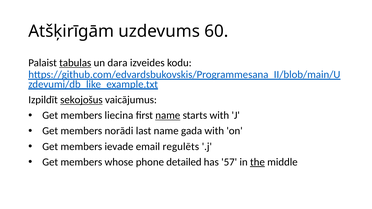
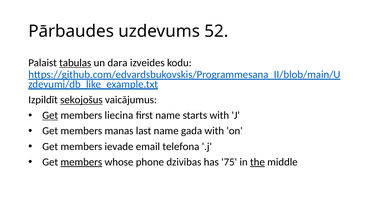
Atšķirīgām: Atšķirīgām -> Pārbaudes (71, 31)
60: 60 -> 52 (216, 31)
Get underline: none -> present (50, 115)
name underline: present -> none (168, 115)
norādi: norādi -> manas (119, 131)
regulēts: regulēts -> telefona (181, 147)
members underline: none -> present (81, 162)
detailed: detailed -> dzivibas (184, 162)
57: 57 -> 75 (229, 162)
